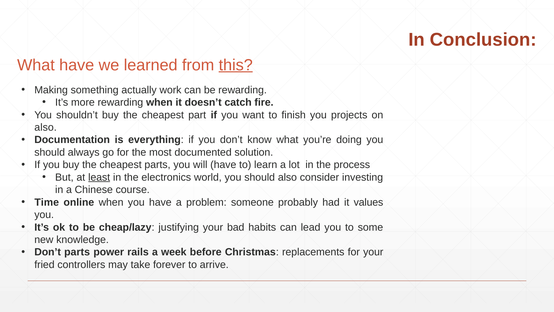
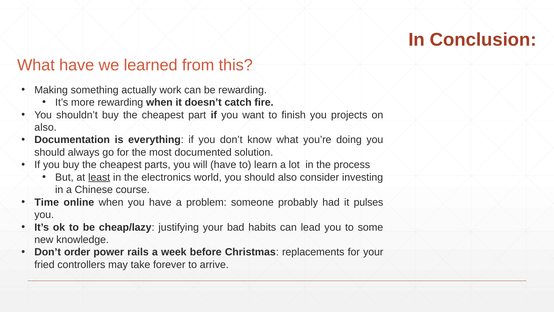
this underline: present -> none (236, 65)
values: values -> pulses (368, 202)
Don’t parts: parts -> order (77, 252)
